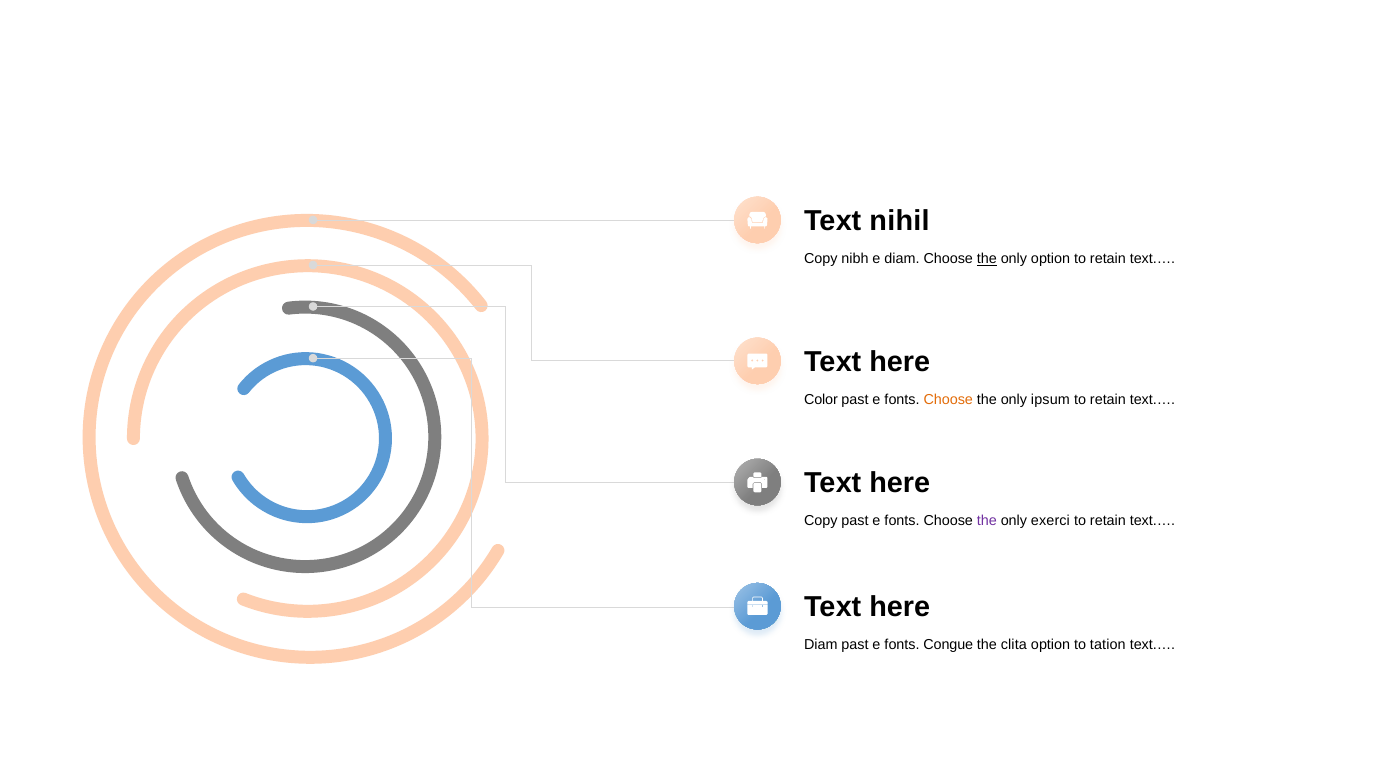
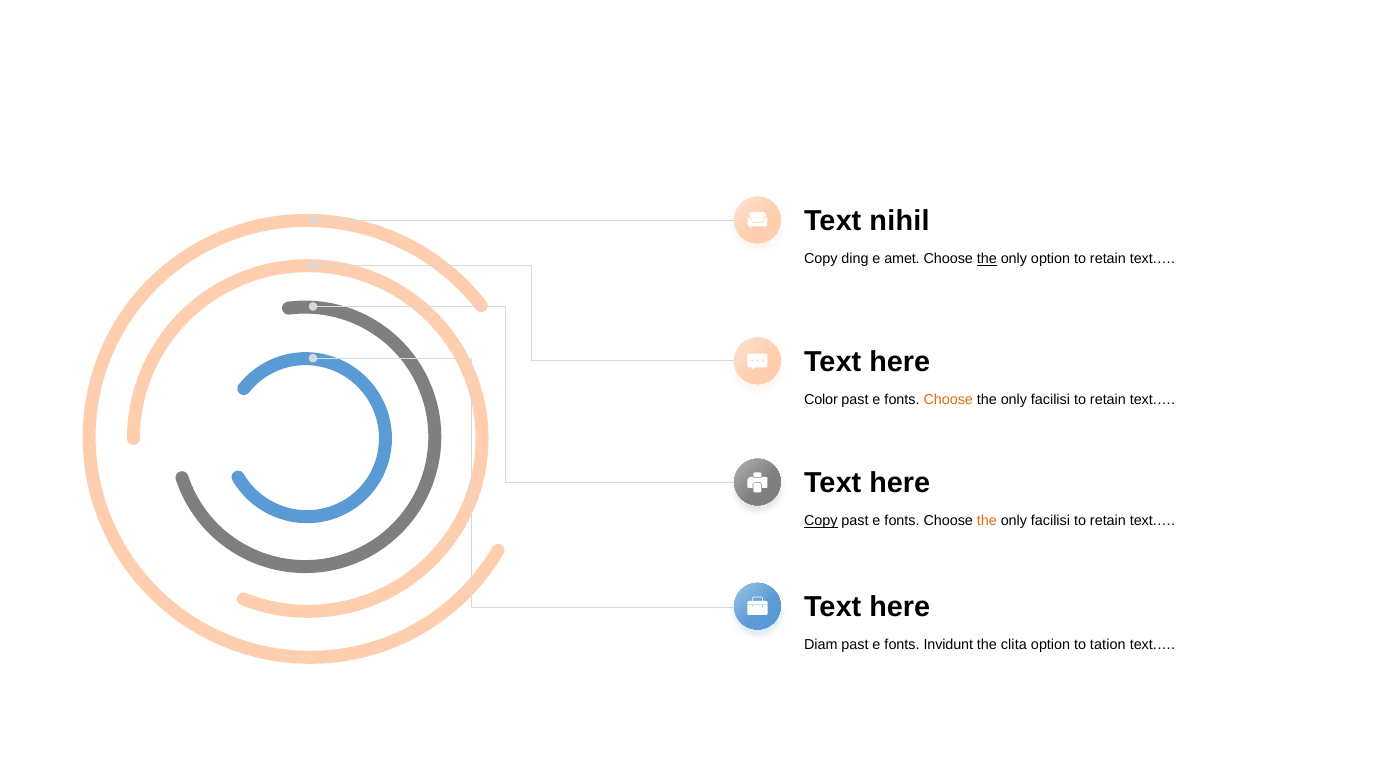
nibh: nibh -> ding (855, 259)
e diam: diam -> amet (902, 259)
ipsum: ipsum -> facilisi (1051, 400)
Copy underline: none -> present (821, 521)
the colour: purple -> orange (987, 521)
exerci: exerci -> facilisi (1051, 521)
Congue: Congue -> Invidunt (948, 645)
